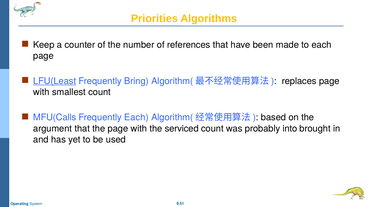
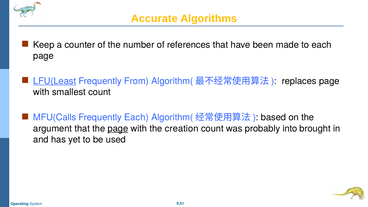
Priorities: Priorities -> Accurate (154, 19)
Bring: Bring -> From (137, 81)
page underline: none -> present (118, 128)
serviced: serviced -> creation (182, 128)
